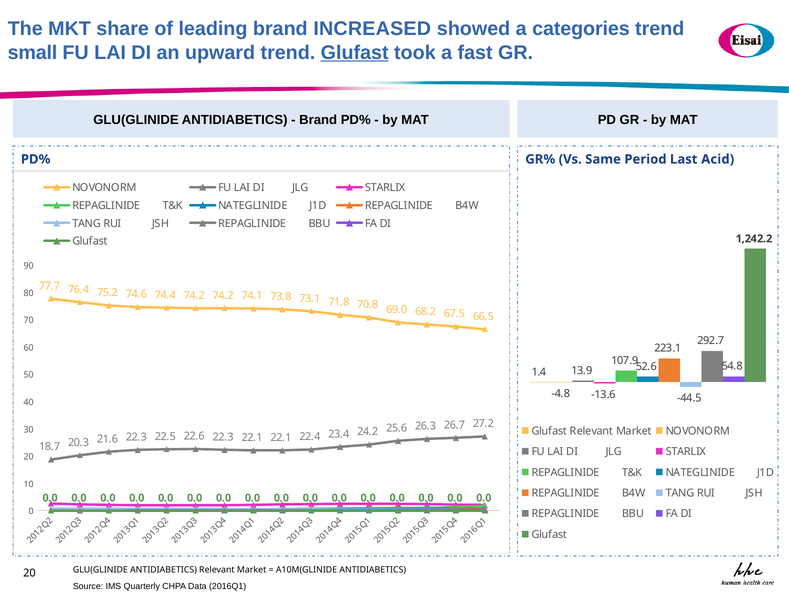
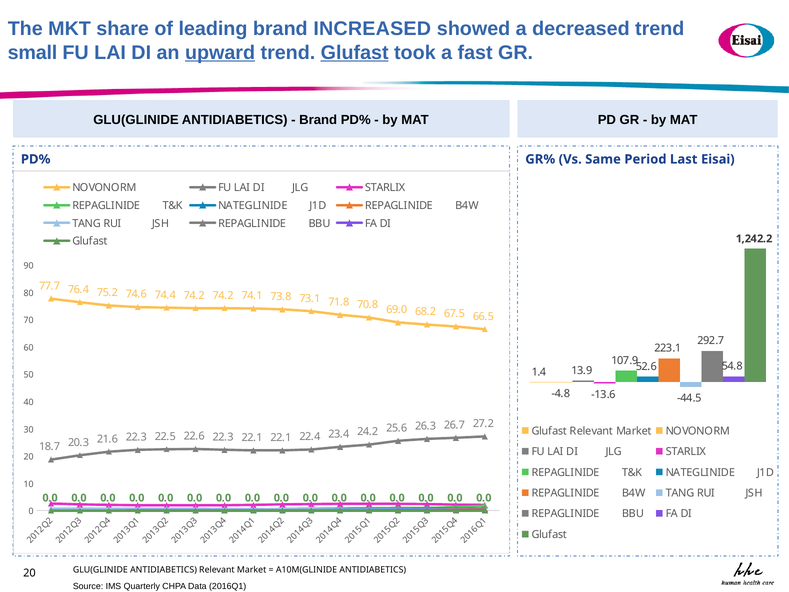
categories: categories -> decreased (581, 29)
upward underline: none -> present (220, 53)
Acid: Acid -> Eisai (718, 159)
